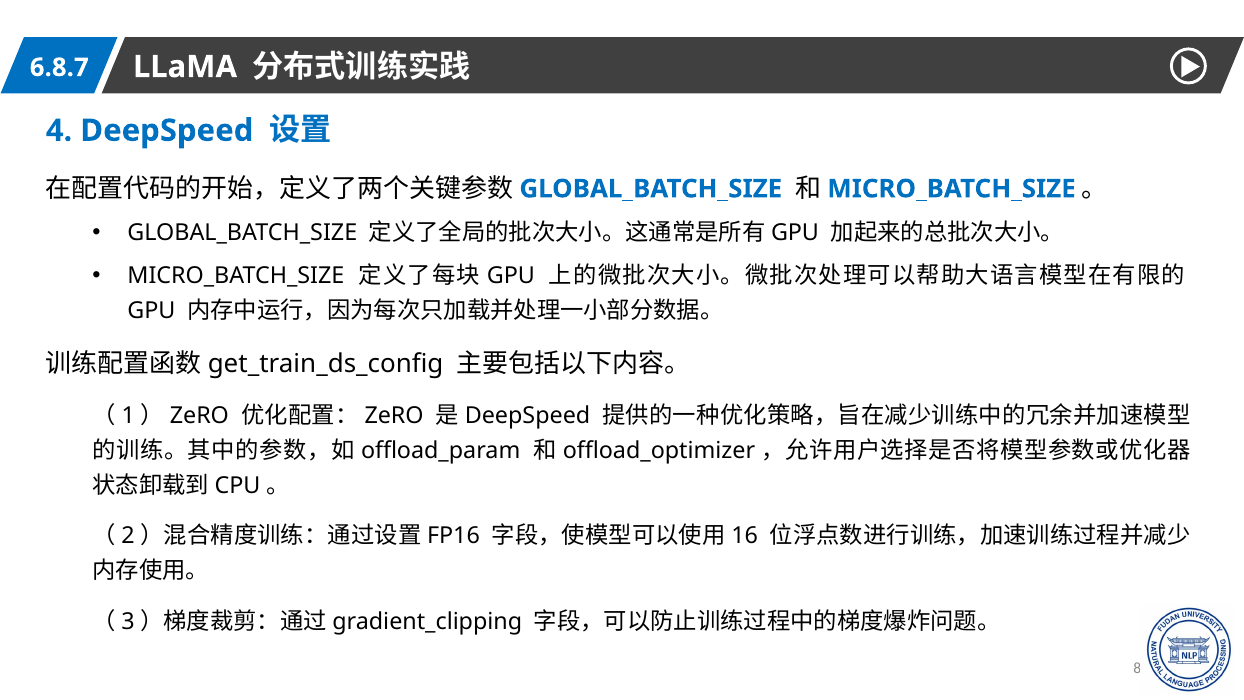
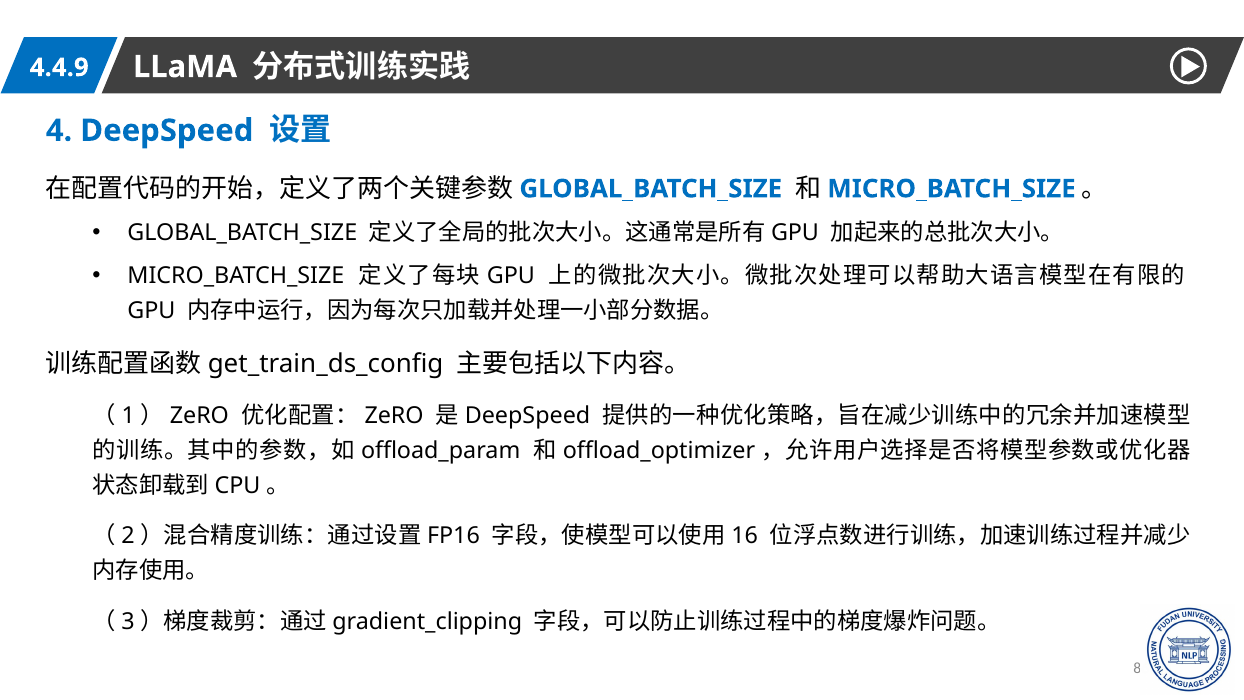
6.8.7: 6.8.7 -> 4.4.9 (59, 67)
